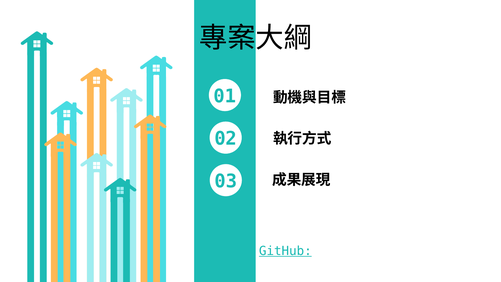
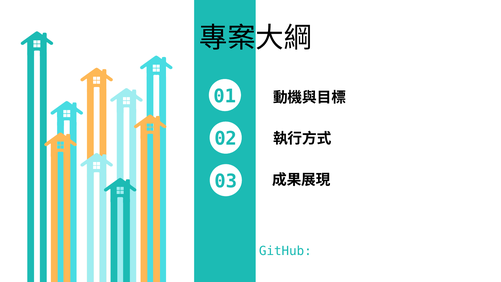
GitHub underline: present -> none (285, 251)
